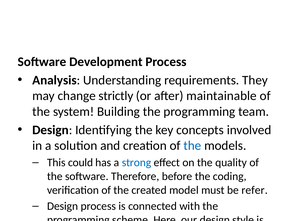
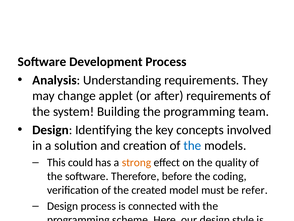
strictly: strictly -> applet (116, 96)
after maintainable: maintainable -> requirements (222, 96)
strong colour: blue -> orange (137, 162)
